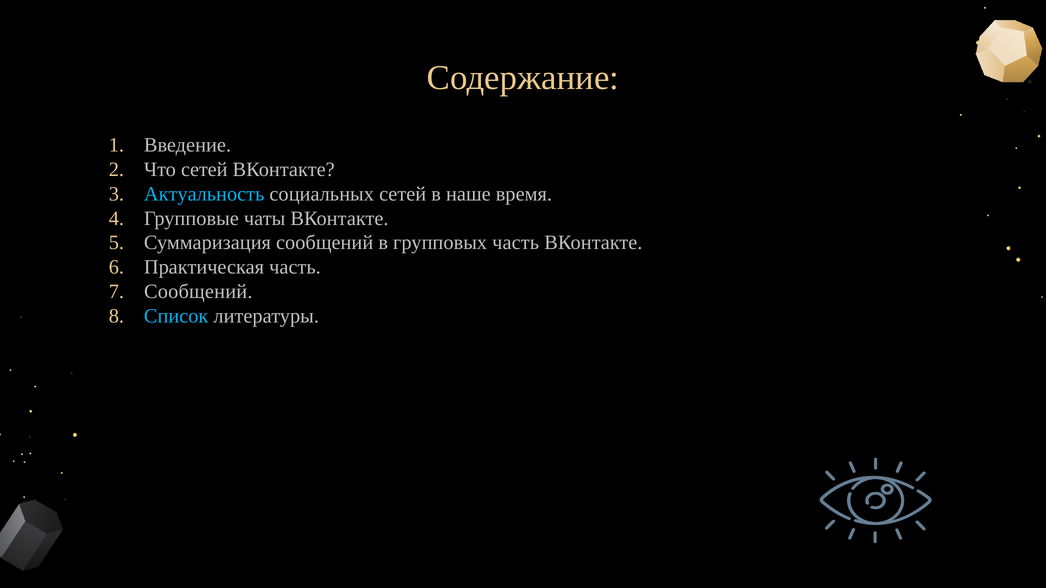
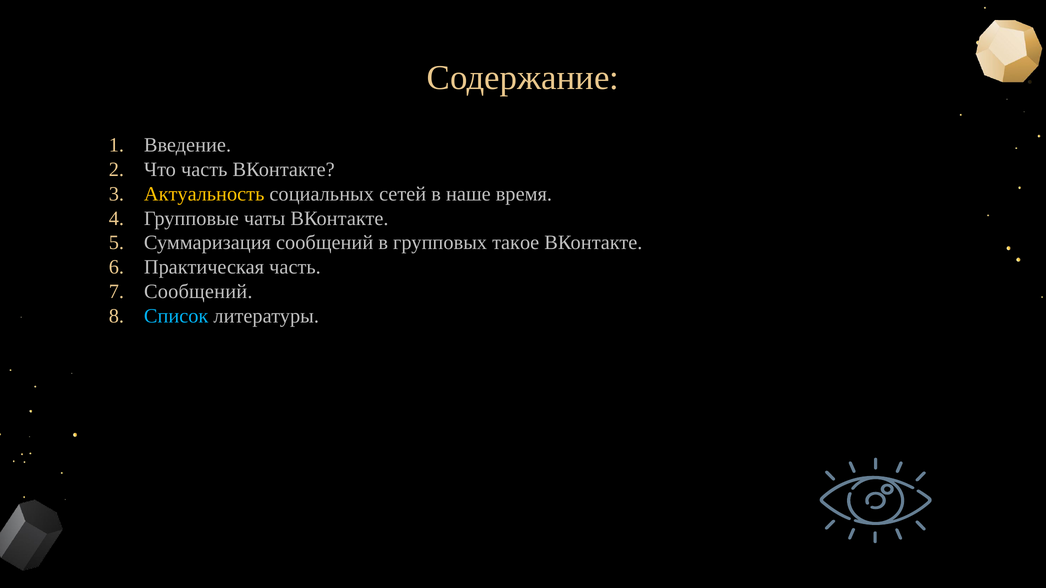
Что сетей: сетей -> часть (204, 170)
Актуальность colour: light blue -> yellow (204, 194)
групповых часть: часть -> такое (516, 243)
